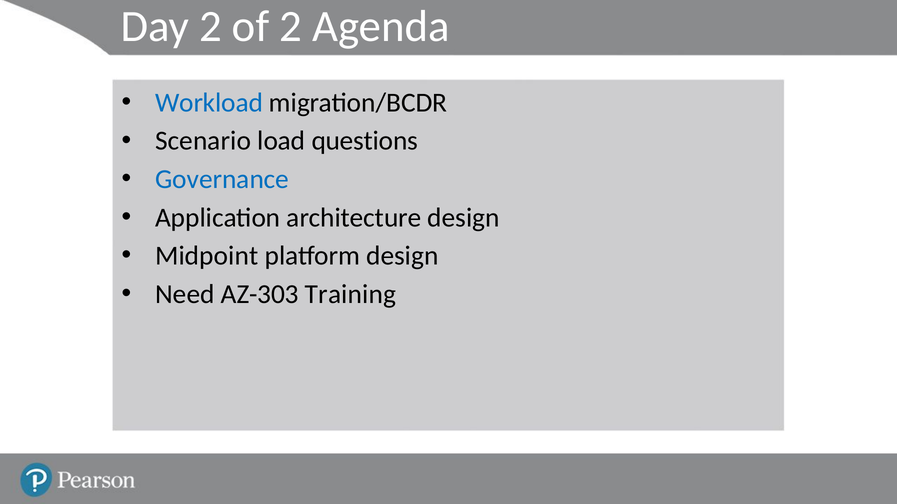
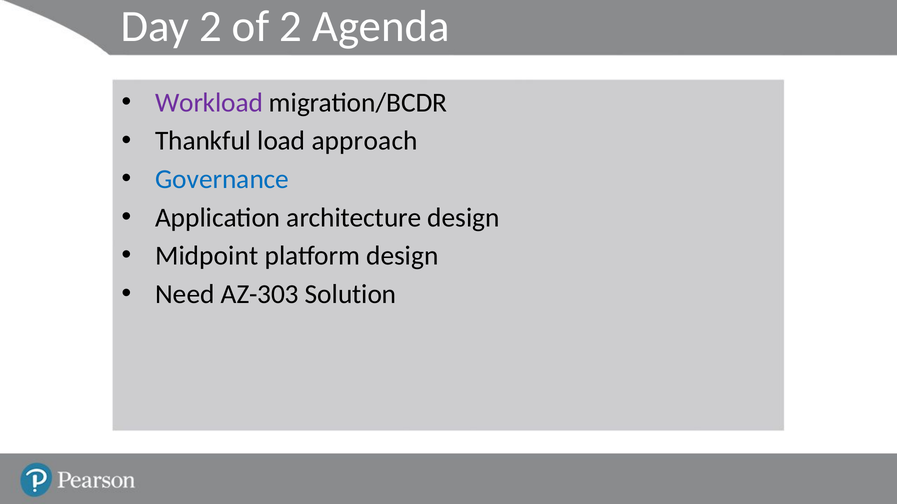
Workload colour: blue -> purple (209, 103)
Scenario: Scenario -> Thankful (203, 141)
questions: questions -> approach (365, 141)
Training: Training -> Solution (351, 295)
